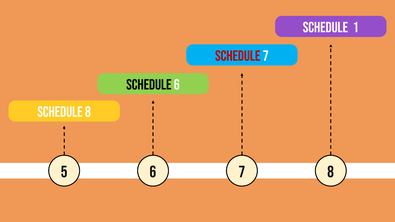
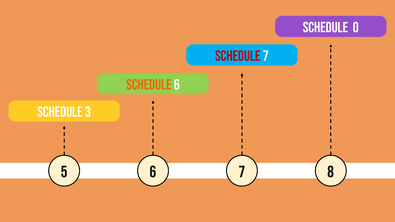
1: 1 -> 0 (356, 27)
schedule colour: black -> orange (149, 85)
schedule 8: 8 -> 3 (88, 112)
